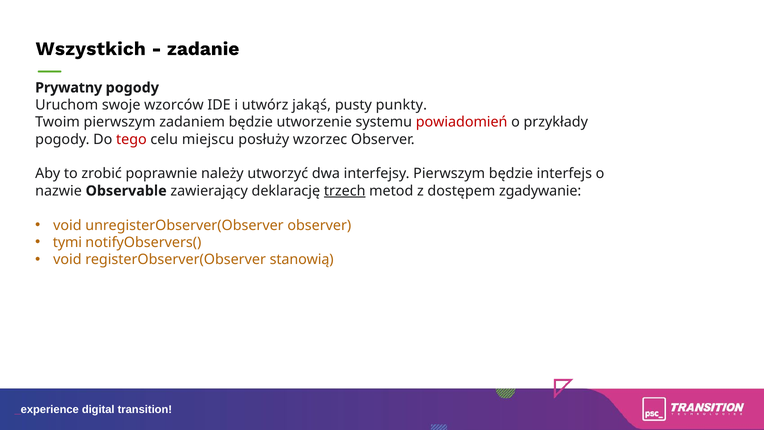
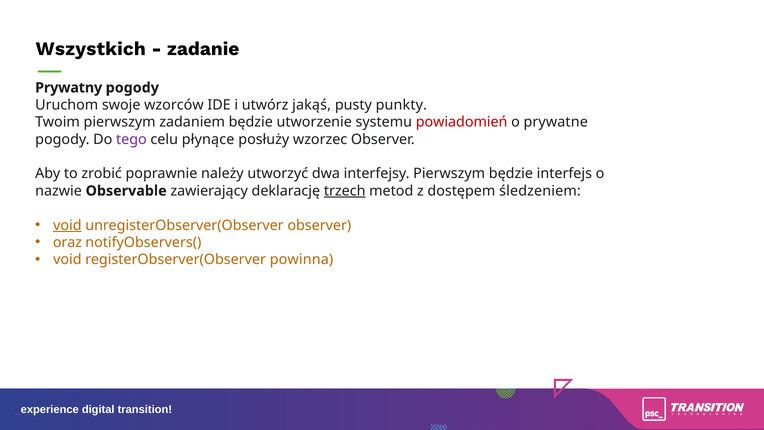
przykłady: przykłady -> prywatne (556, 122)
tego colour: red -> purple (131, 139)
miejscu: miejscu -> płynące (208, 139)
zgadywanie: zgadywanie -> śledzeniem (540, 191)
void underline: none -> present (67, 225)
tymi: tymi -> oraz (67, 242)
stanowią: stanowią -> powinna (302, 260)
